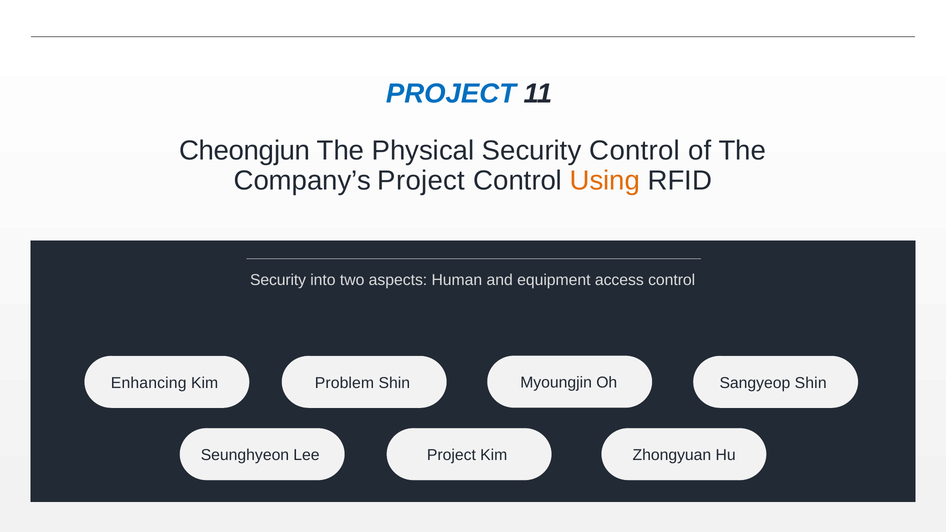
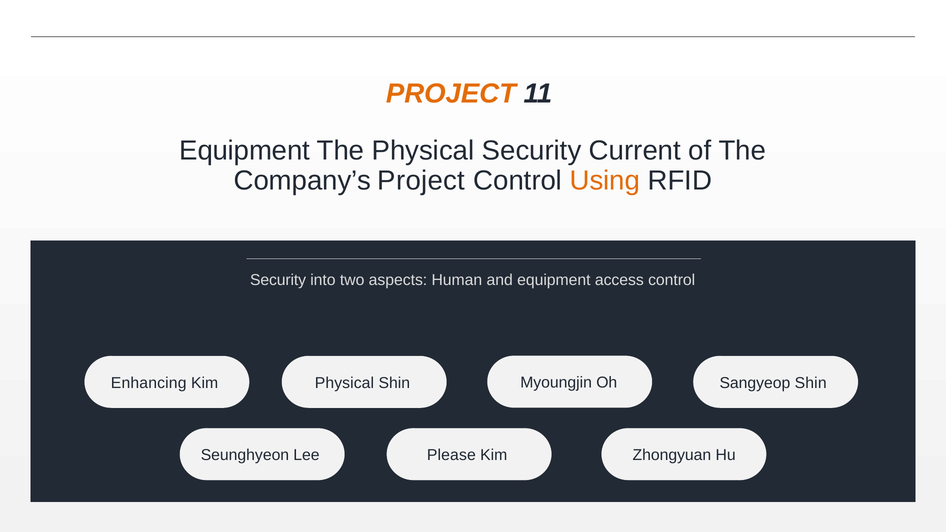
PROJECT colour: blue -> orange (451, 94)
Cheongjun: Cheongjun -> Equipment (245, 151)
Security Control: Control -> Current (635, 151)
Problem: Problem -> Physical (344, 383)
Lee Project: Project -> Please (451, 455)
